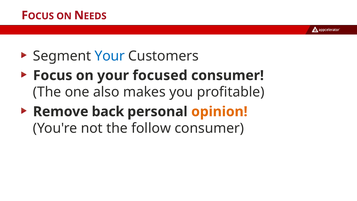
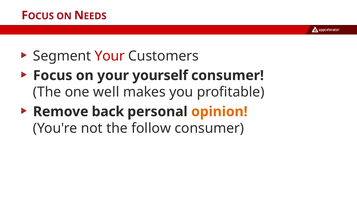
Your colour: blue -> red (110, 56)
focused: focused -> yourself (160, 75)
also: also -> well (106, 92)
